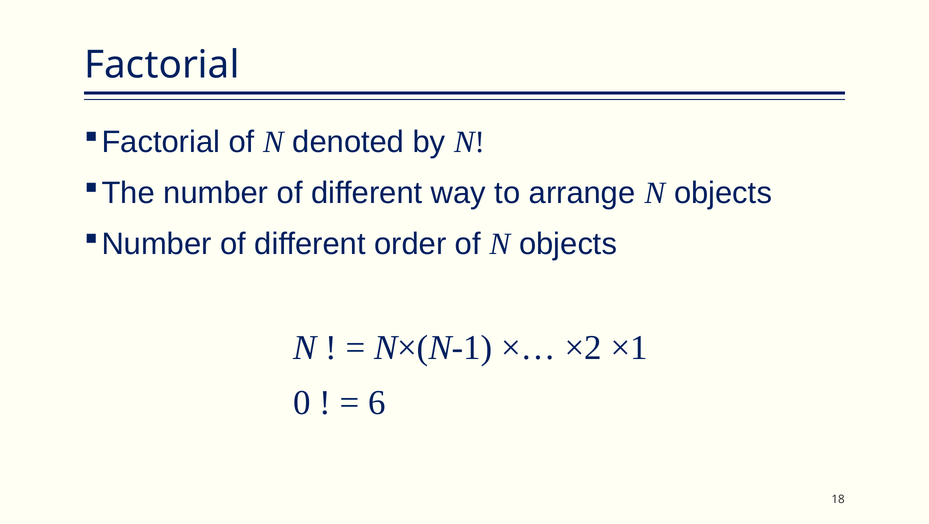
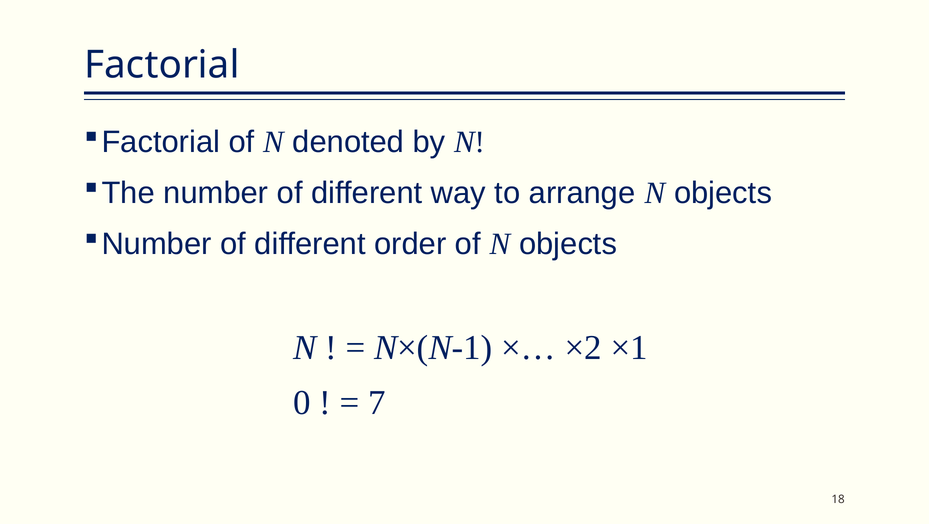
6: 6 -> 7 (377, 403)
